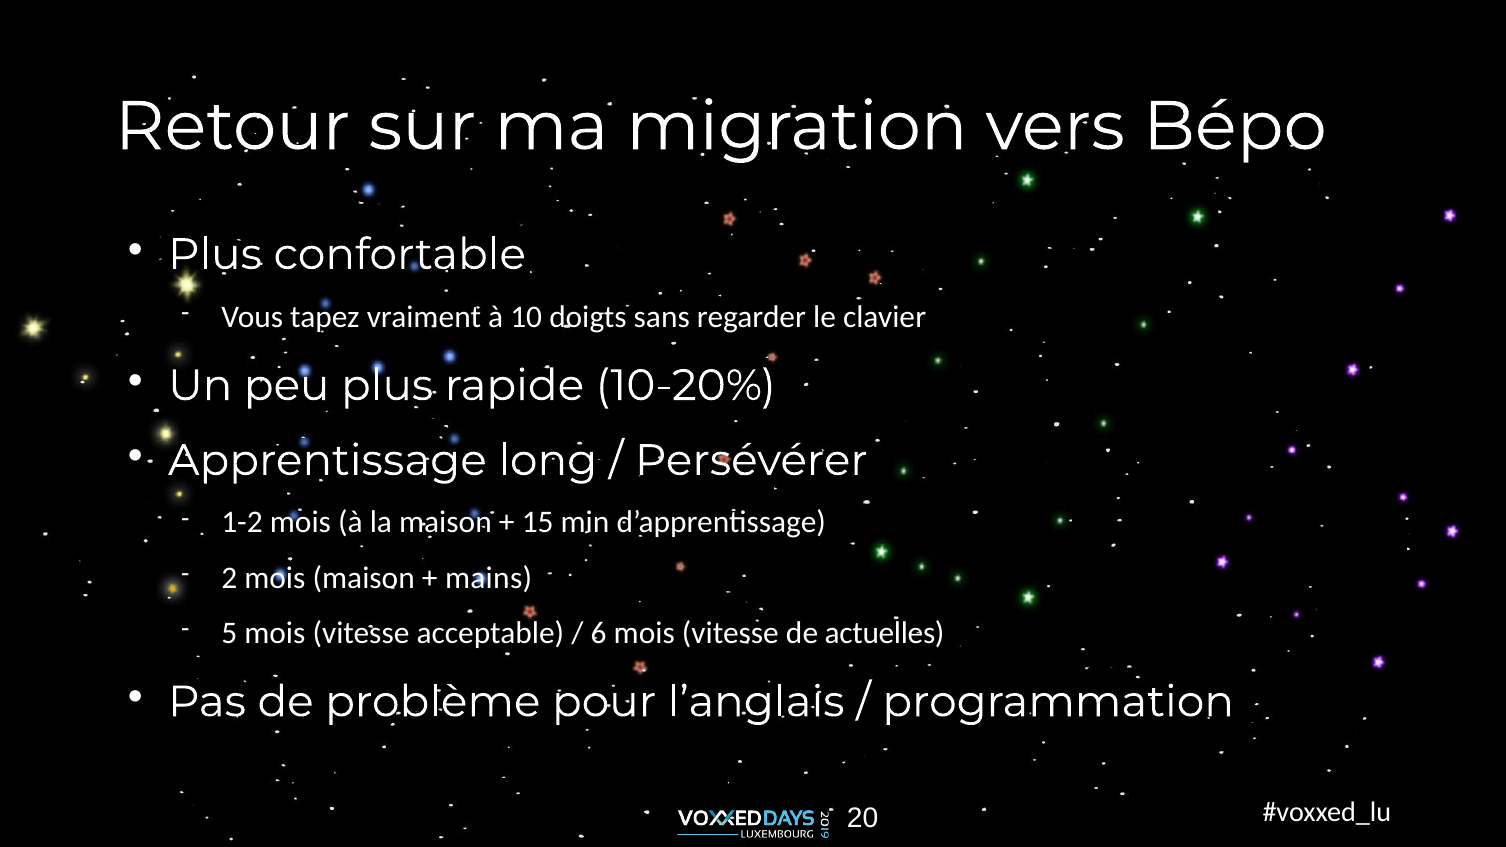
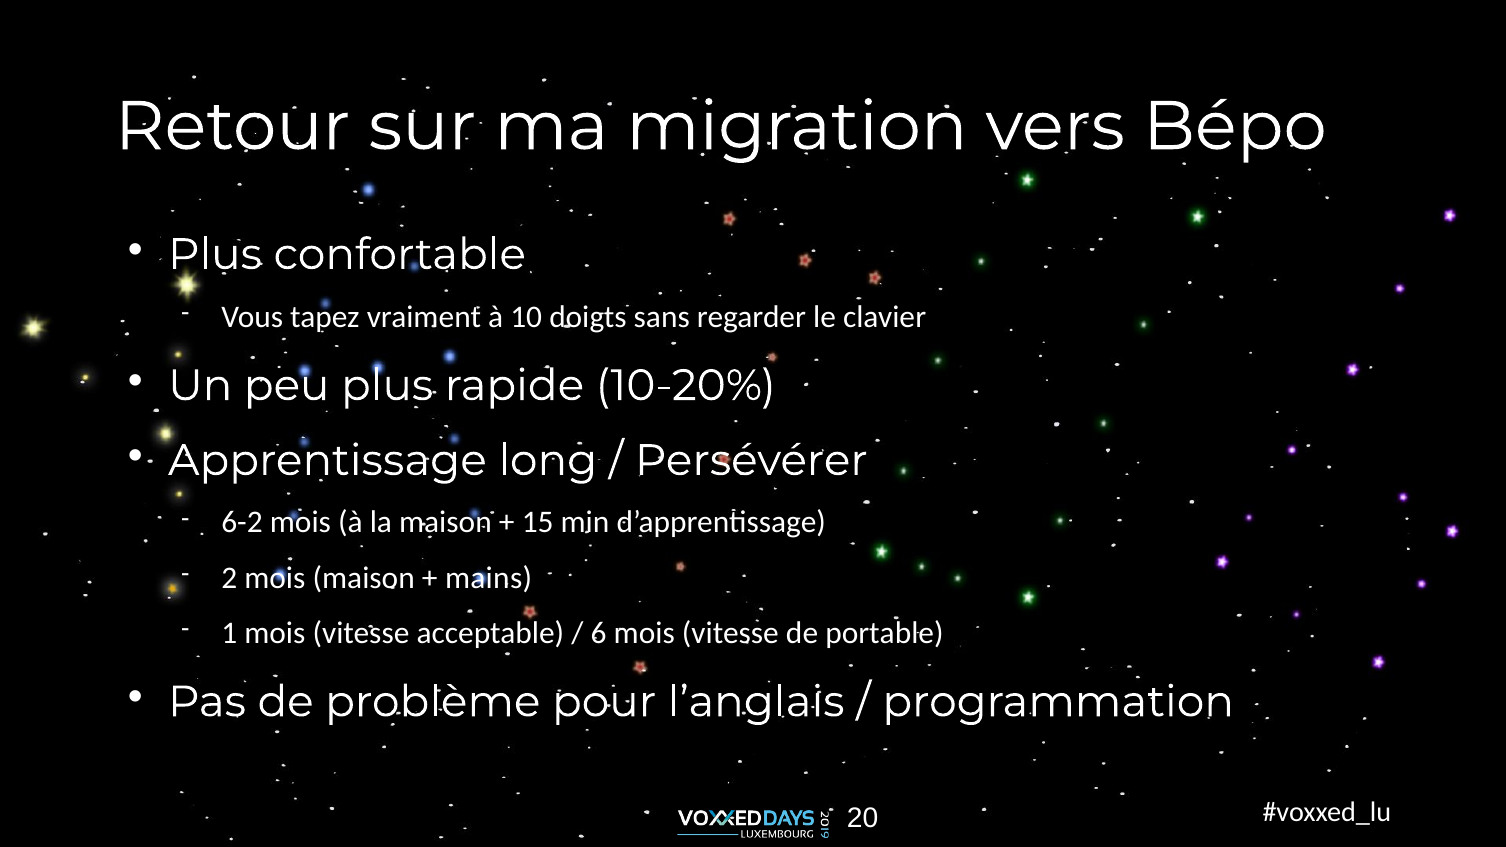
1-2: 1-2 -> 6-2 (242, 523)
5: 5 -> 1 (229, 634)
actuelles: actuelles -> portable (884, 634)
